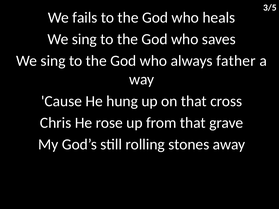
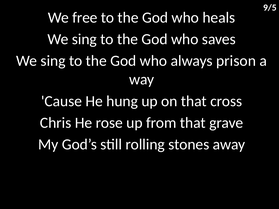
3/5: 3/5 -> 9/5 (270, 8)
fails: fails -> free (85, 18)
father: father -> prison (236, 61)
